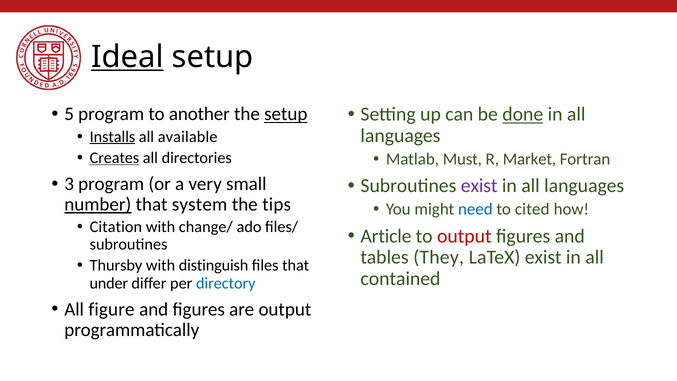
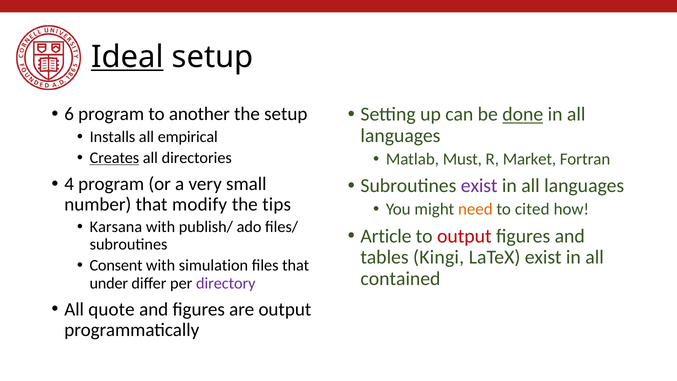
5: 5 -> 6 (69, 114)
setup underline: present -> none (286, 114)
Installs underline: present -> none (112, 137)
available: available -> empirical (188, 137)
3: 3 -> 4 (69, 184)
number underline: present -> none (98, 204)
system: system -> modify (200, 204)
need colour: blue -> orange (475, 209)
Citation: Citation -> Karsana (116, 227)
change/: change/ -> publish/ (206, 227)
They: They -> Kingi (439, 257)
Thursby: Thursby -> Consent (116, 266)
distinguish: distinguish -> simulation (213, 266)
directory colour: blue -> purple (226, 283)
figure: figure -> quote (112, 309)
